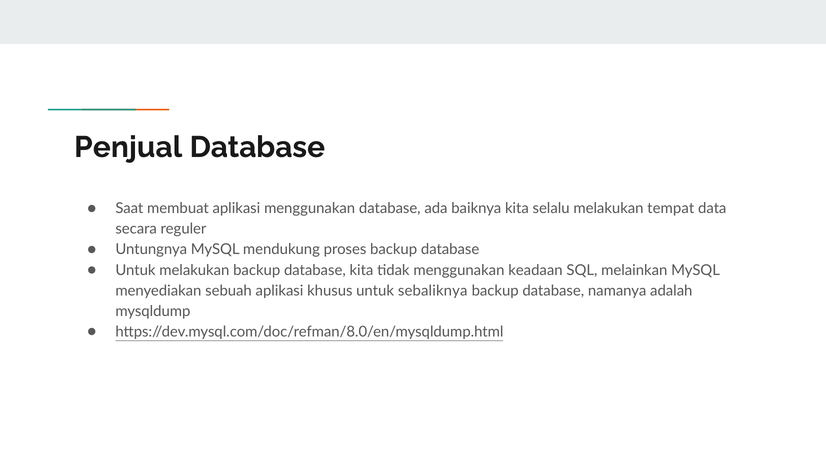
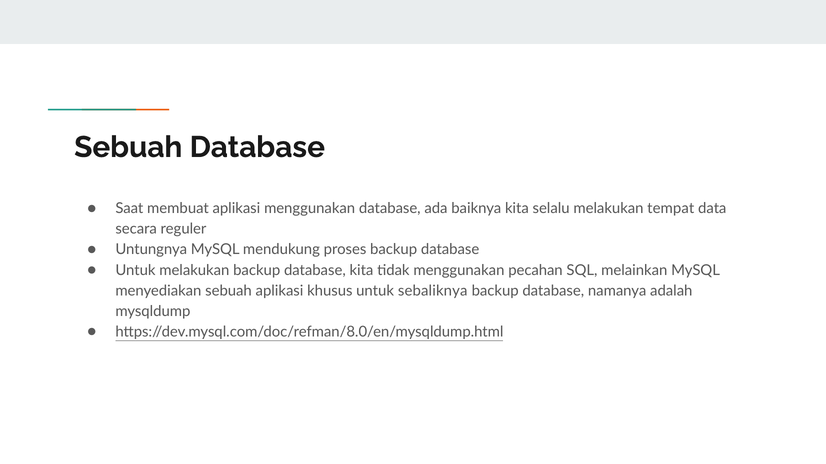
Penjual: Penjual -> Sebuah (128, 147)
keadaan: keadaan -> pecahan (535, 270)
